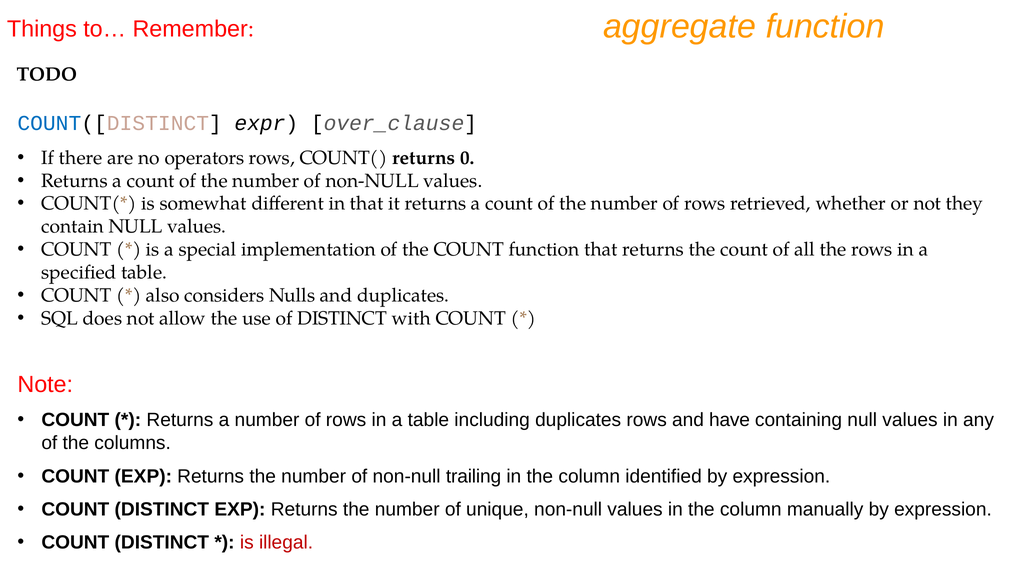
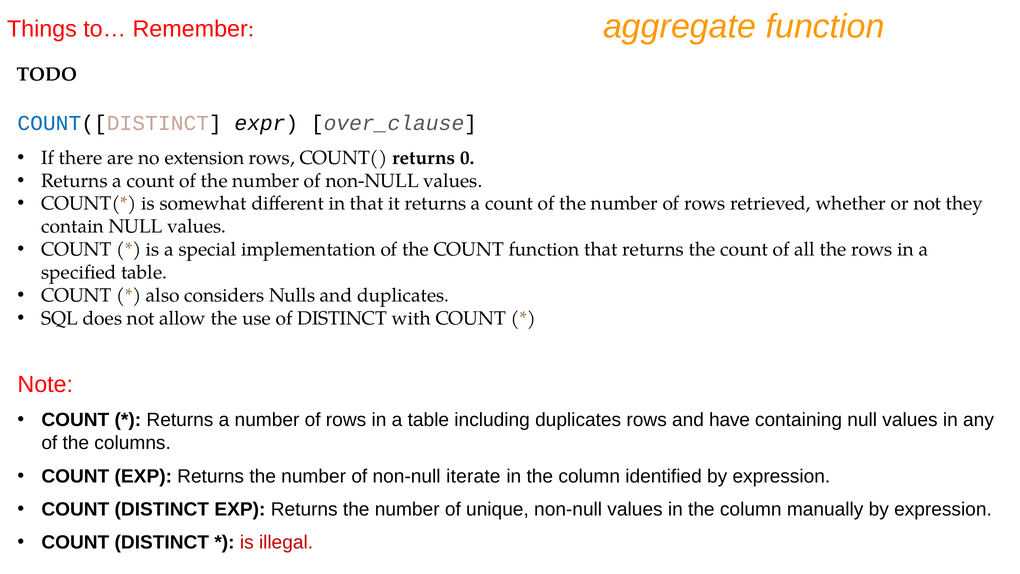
operators: operators -> extension (204, 158)
trailing: trailing -> iterate (473, 476)
